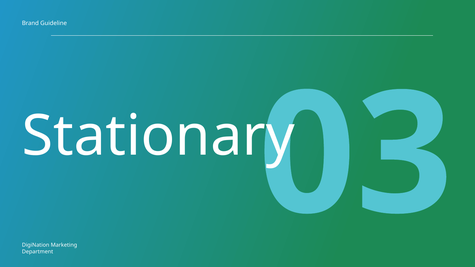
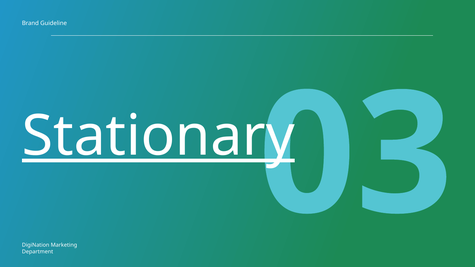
Stationary underline: none -> present (158, 136)
